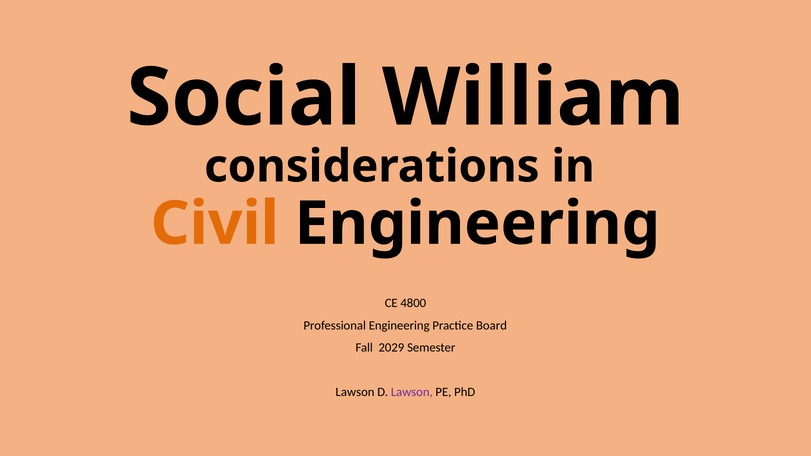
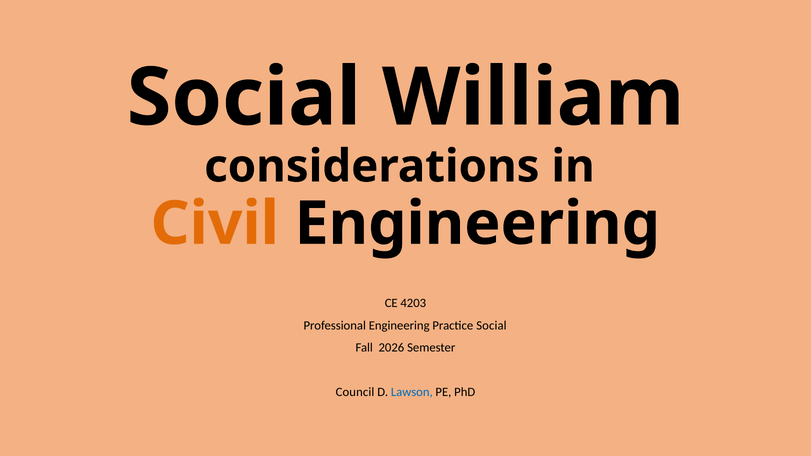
4800: 4800 -> 4203 (413, 303)
Practice Board: Board -> Social (491, 326)
2029: 2029 -> 2026 (391, 348)
Lawson: Lawson -> Council (355, 392)
Lawson colour: purple -> blue (412, 392)
